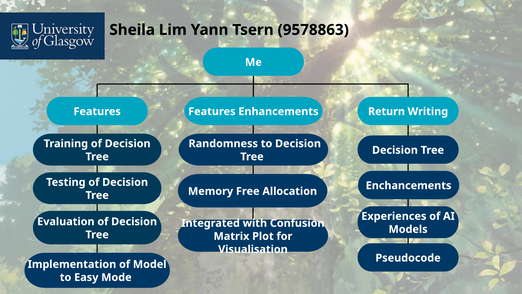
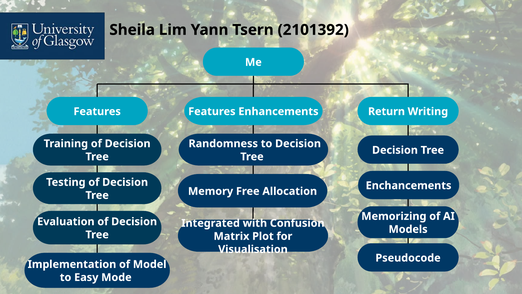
9578863: 9578863 -> 2101392 (313, 30)
Experiences: Experiences -> Memorizing (394, 216)
